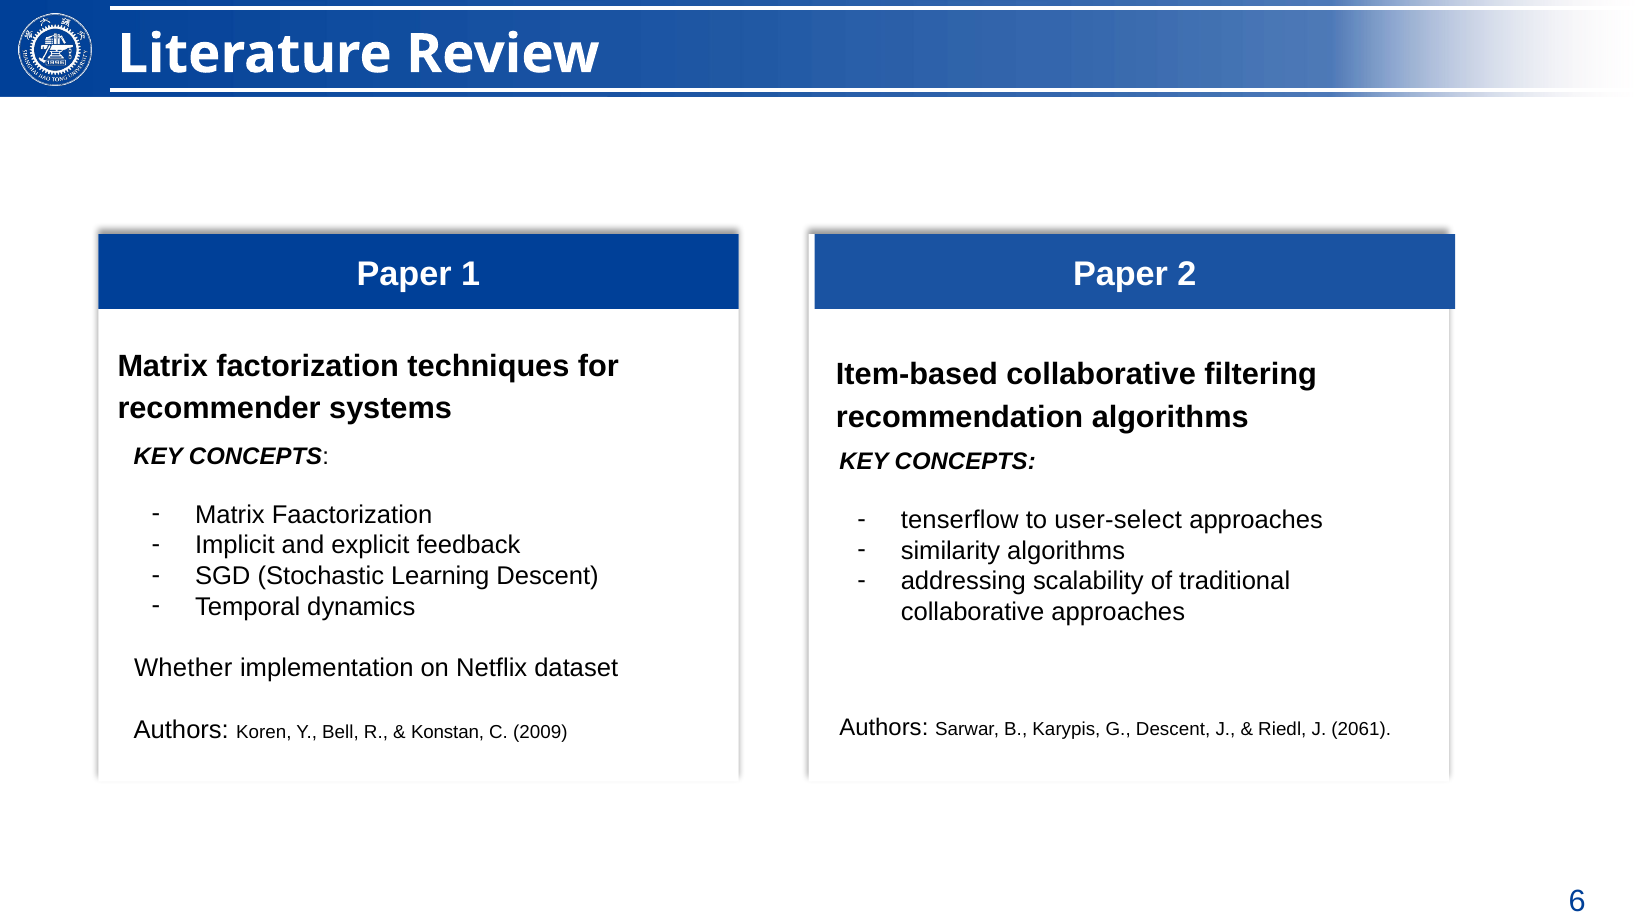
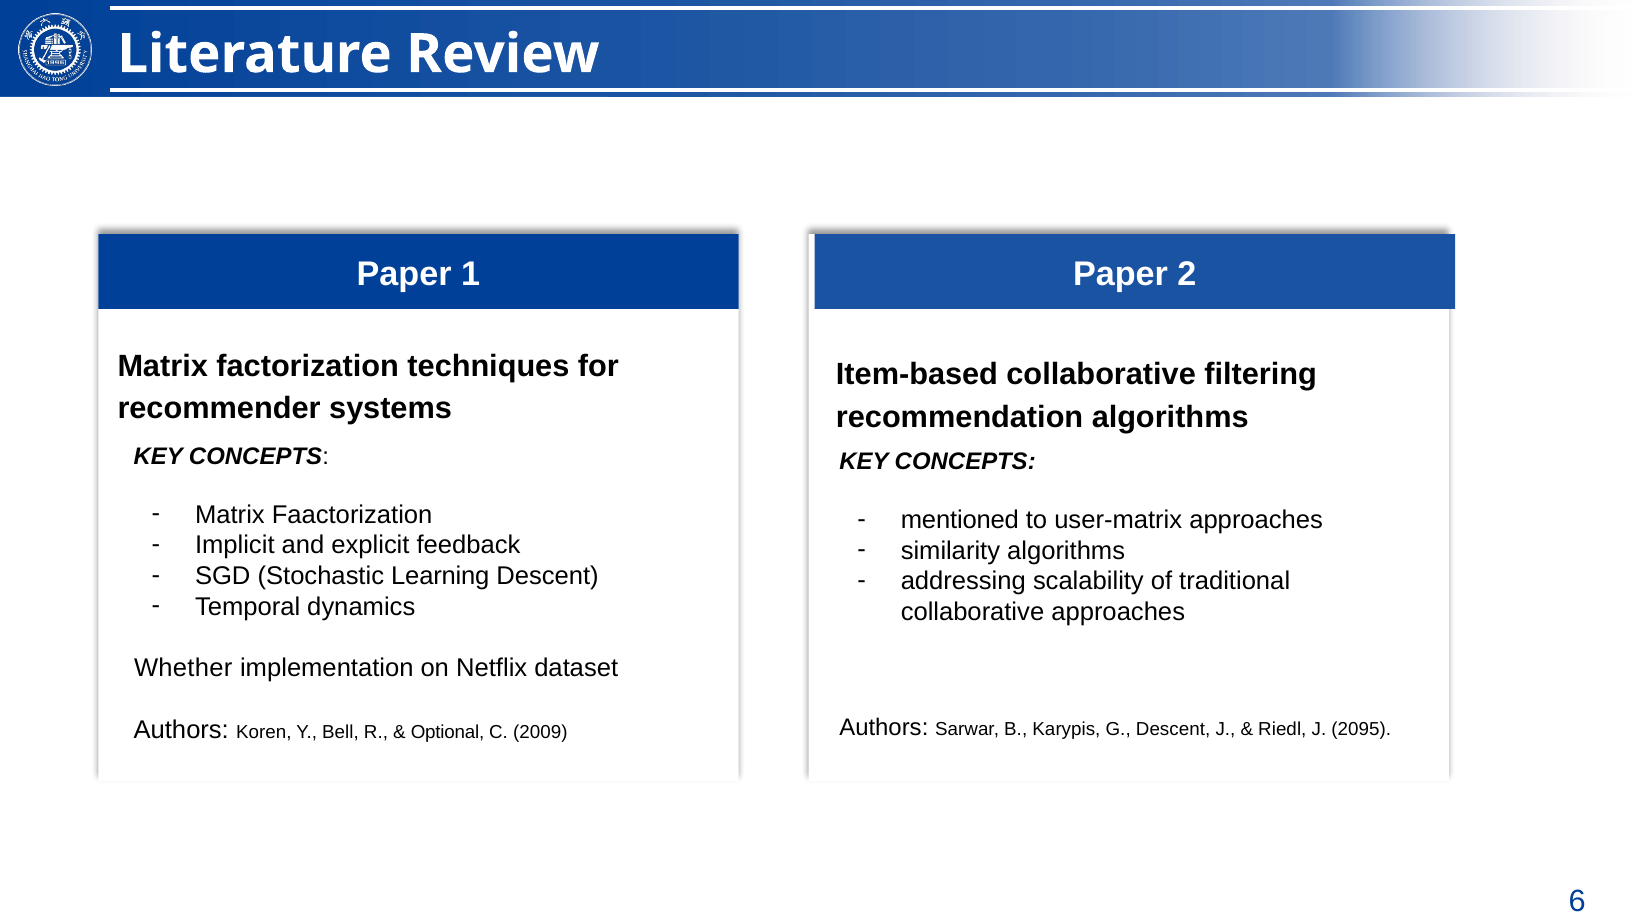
tenserflow: tenserflow -> mentioned (960, 520)
user-select: user-select -> user-matrix (1118, 520)
2061: 2061 -> 2095 (1361, 730)
Konstan: Konstan -> Optional (448, 732)
